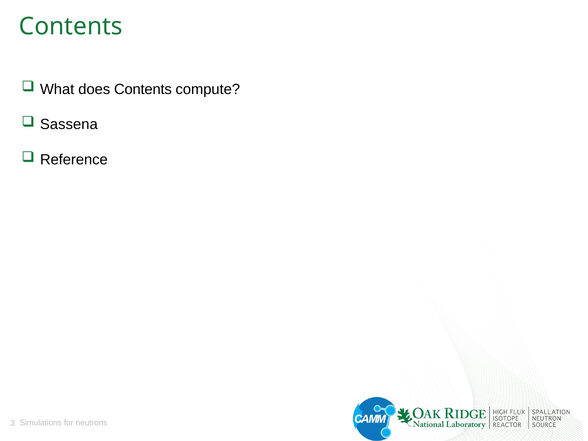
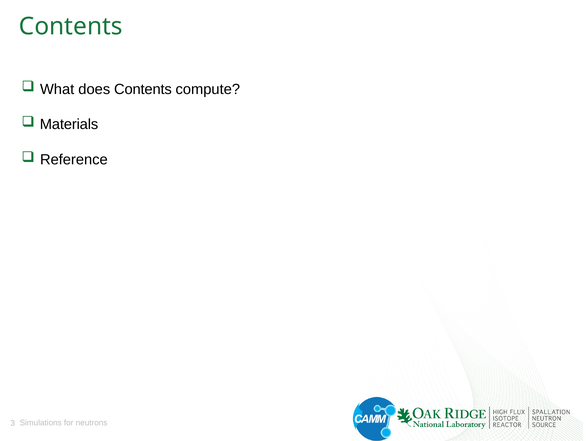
Sassena: Sassena -> Materials (69, 124)
